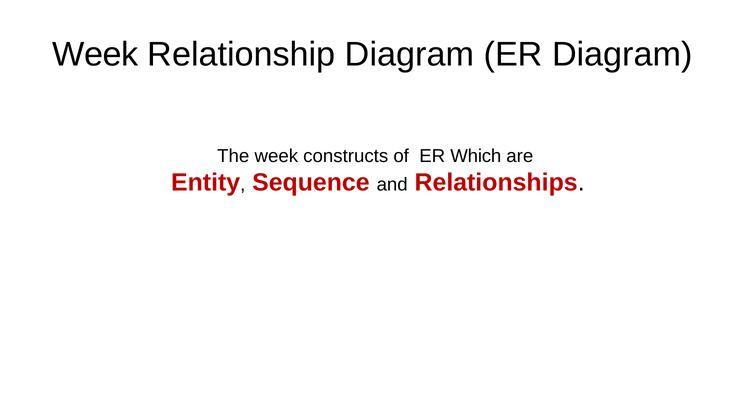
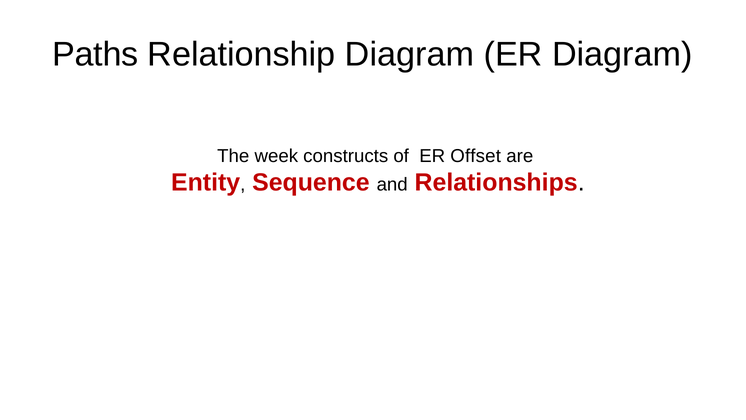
Week: Week -> Paths (95, 54)
Which: Which -> Offset (476, 156)
